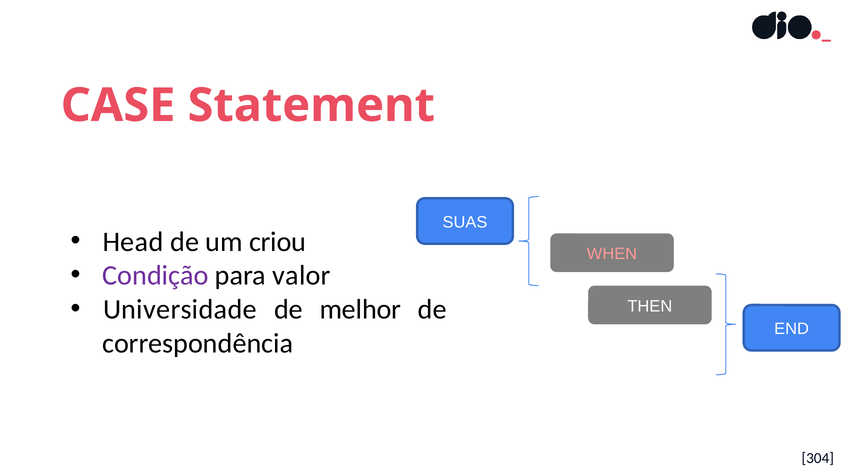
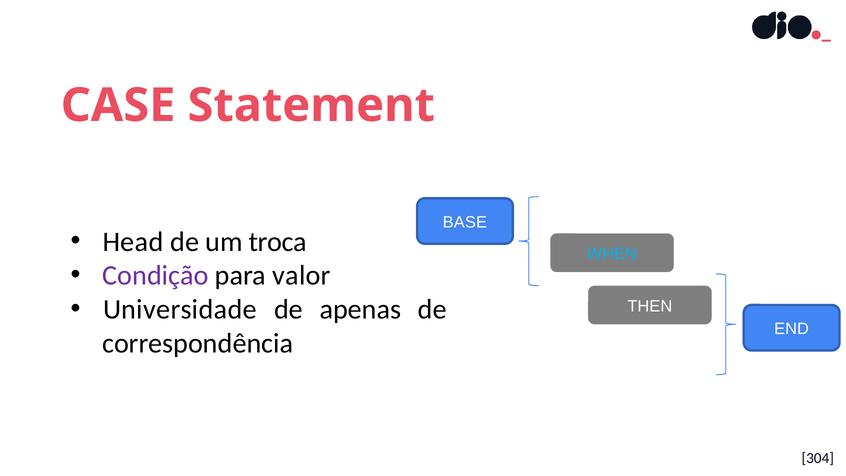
SUAS: SUAS -> BASE (465, 222)
criou: criou -> troca (278, 242)
WHEN colour: pink -> light blue (612, 254)
melhor: melhor -> apenas (360, 309)
